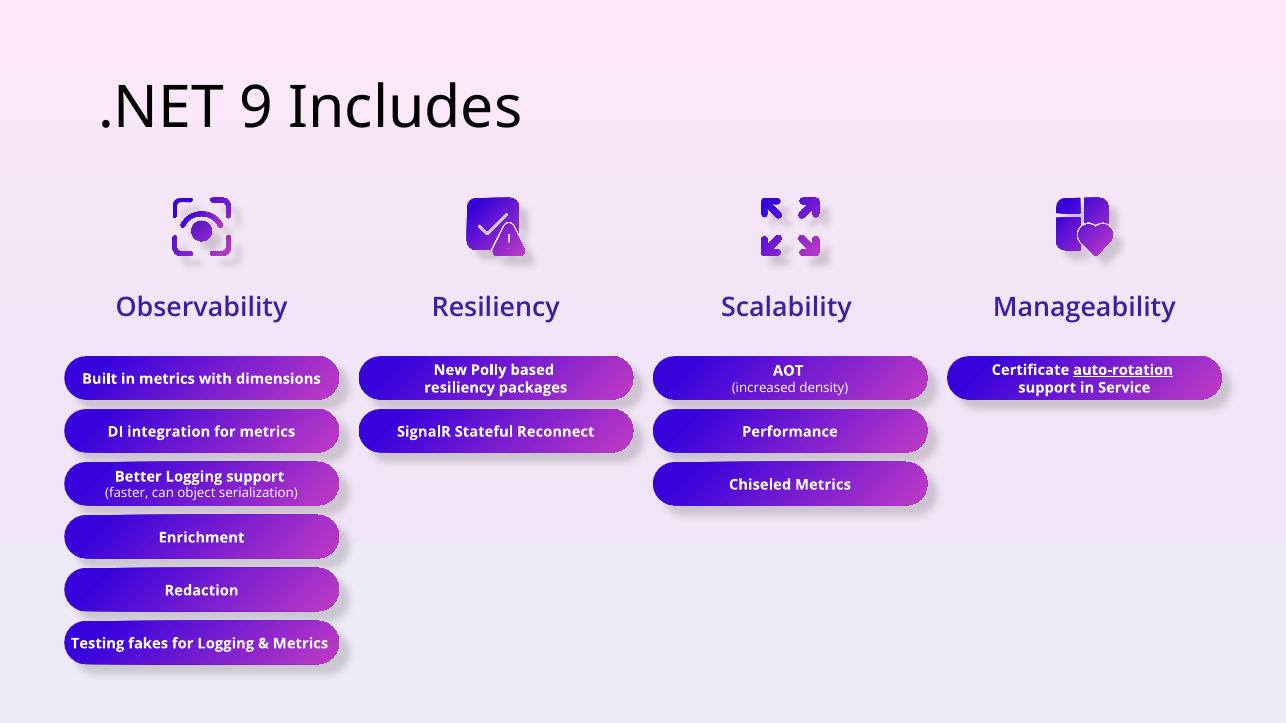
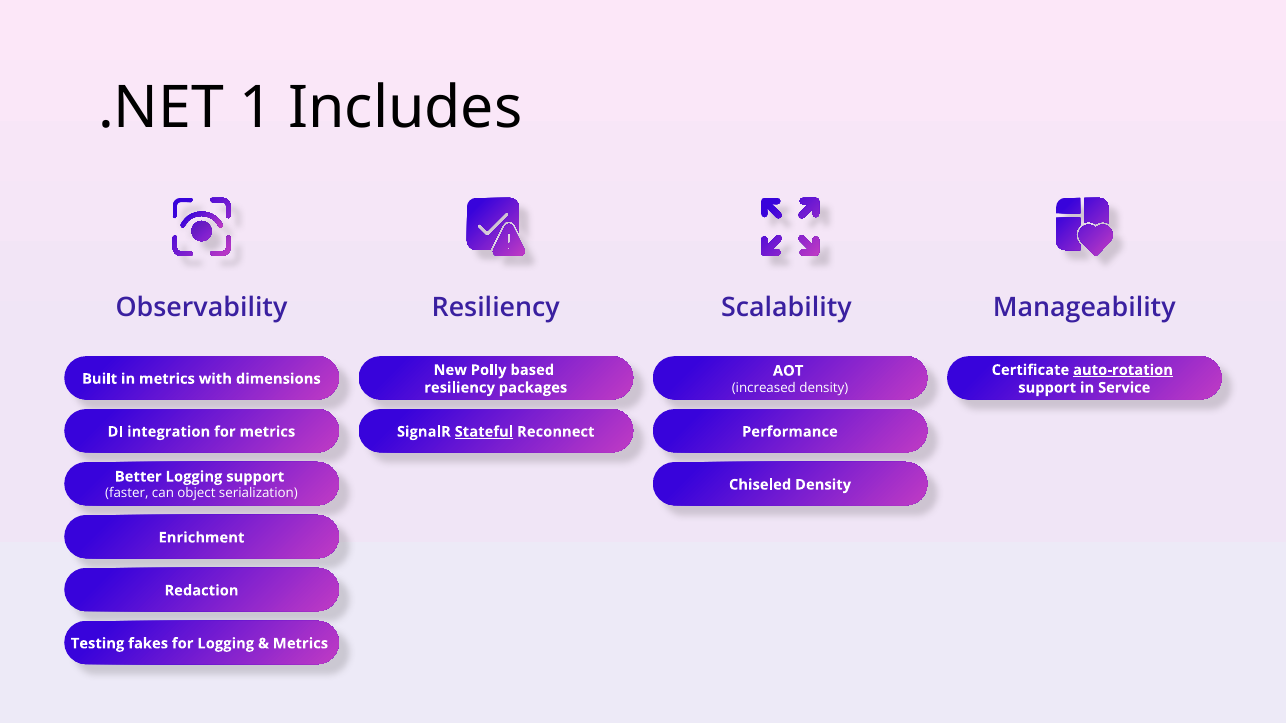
9: 9 -> 1 (256, 108)
Stateful underline: none -> present (484, 432)
Chiseled Metrics: Metrics -> Density (823, 485)
